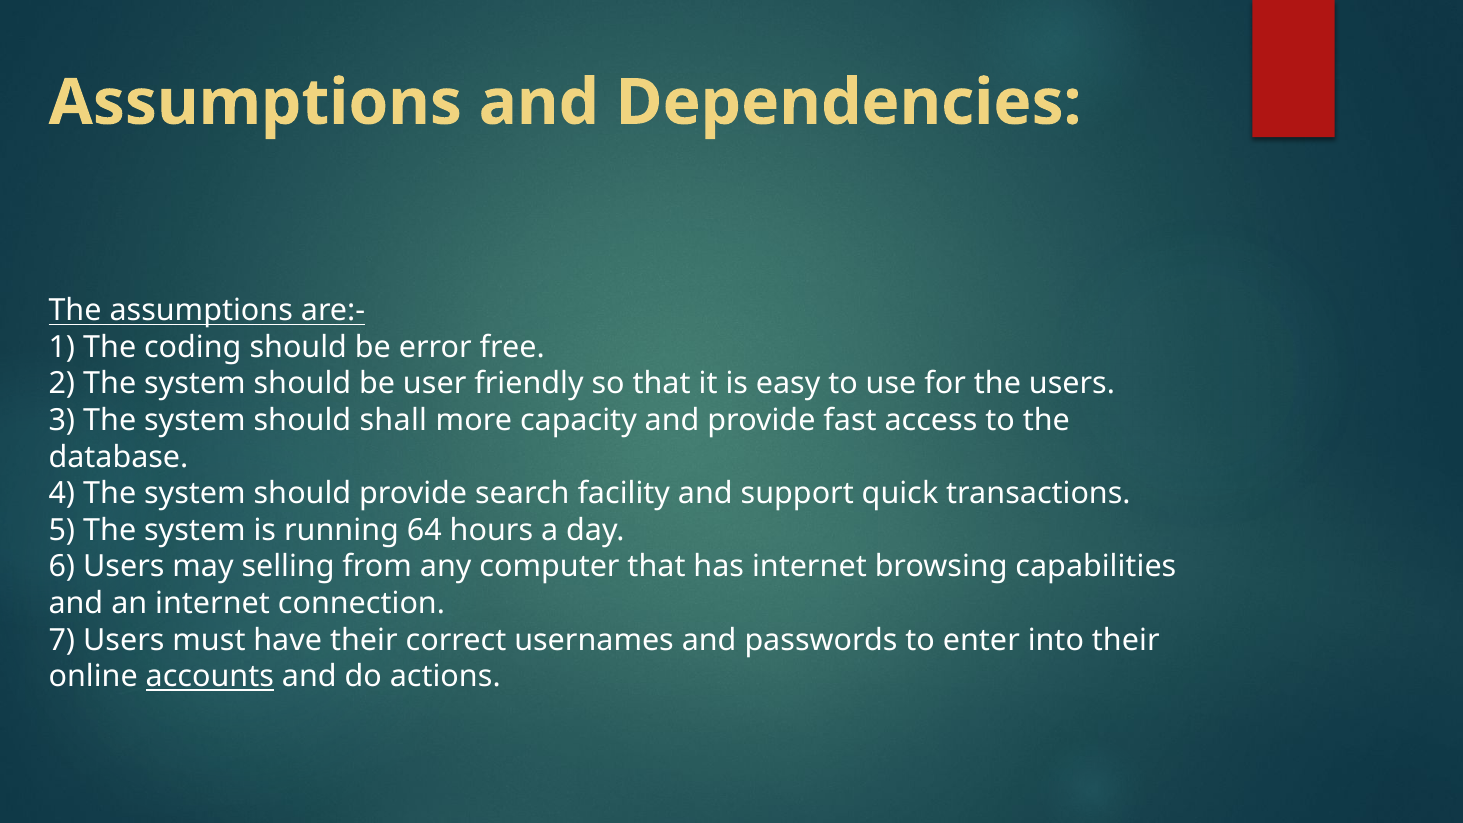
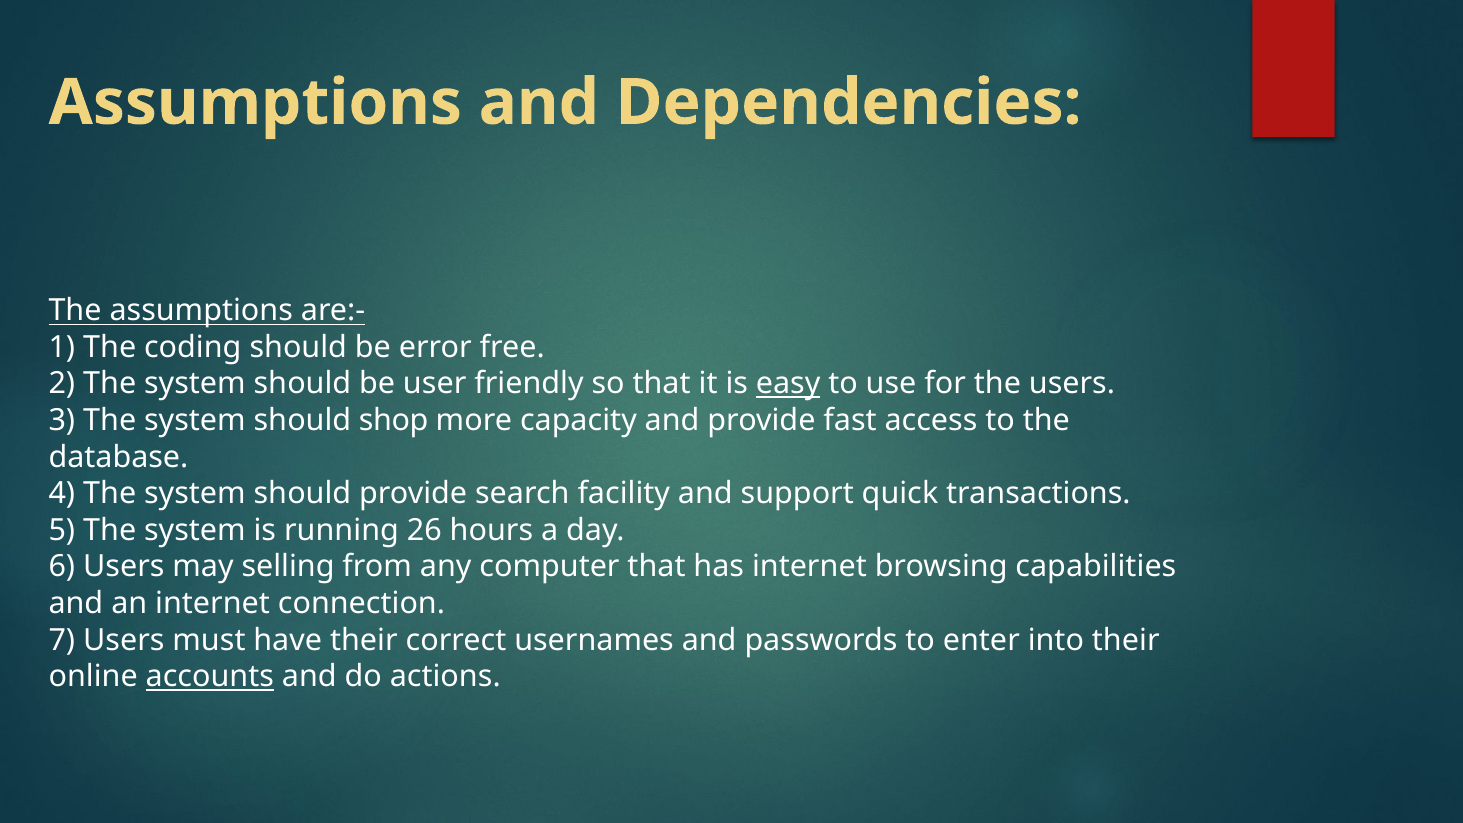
easy underline: none -> present (788, 384)
shall: shall -> shop (394, 420)
64: 64 -> 26 (424, 530)
